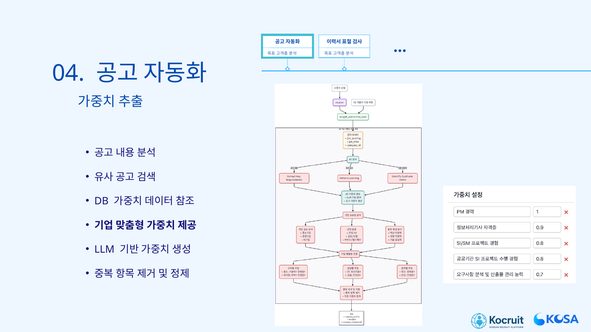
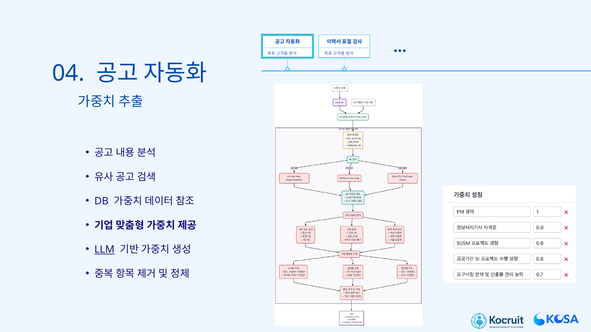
LLM underline: none -> present (104, 250)
